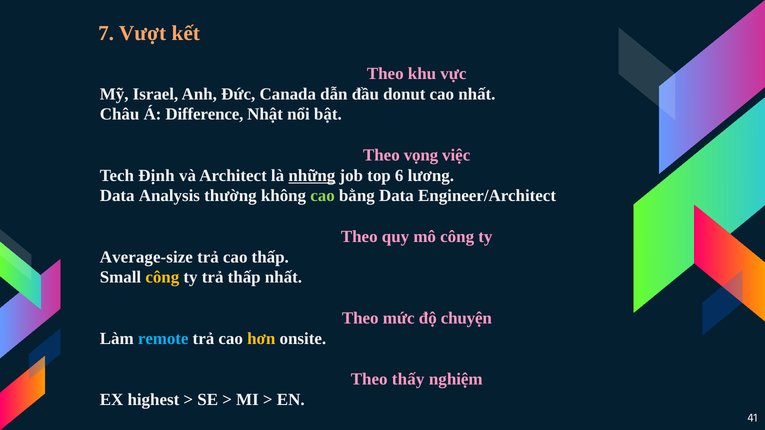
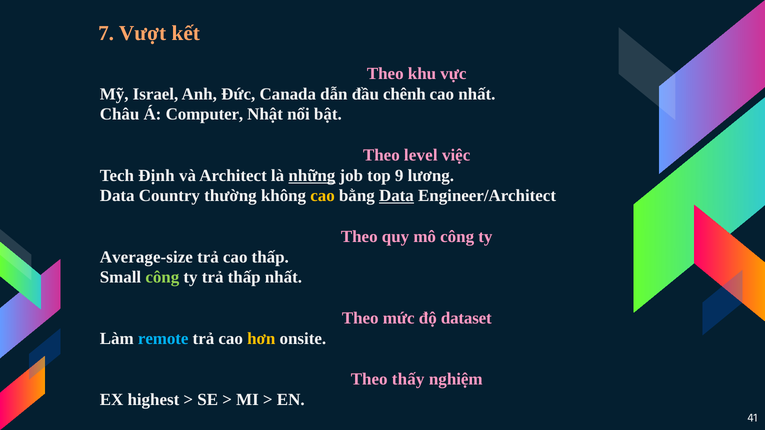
donut: donut -> chênh (404, 94)
Difference: Difference -> Computer (204, 114)
vọng: vọng -> level (421, 155)
6: 6 -> 9 (399, 176)
Analysis: Analysis -> Country (169, 196)
cao colour: light green -> yellow (323, 196)
Data underline: none -> present (396, 196)
công colour: yellow -> light green (162, 278)
chuyện: chuyện -> dataset (466, 318)
